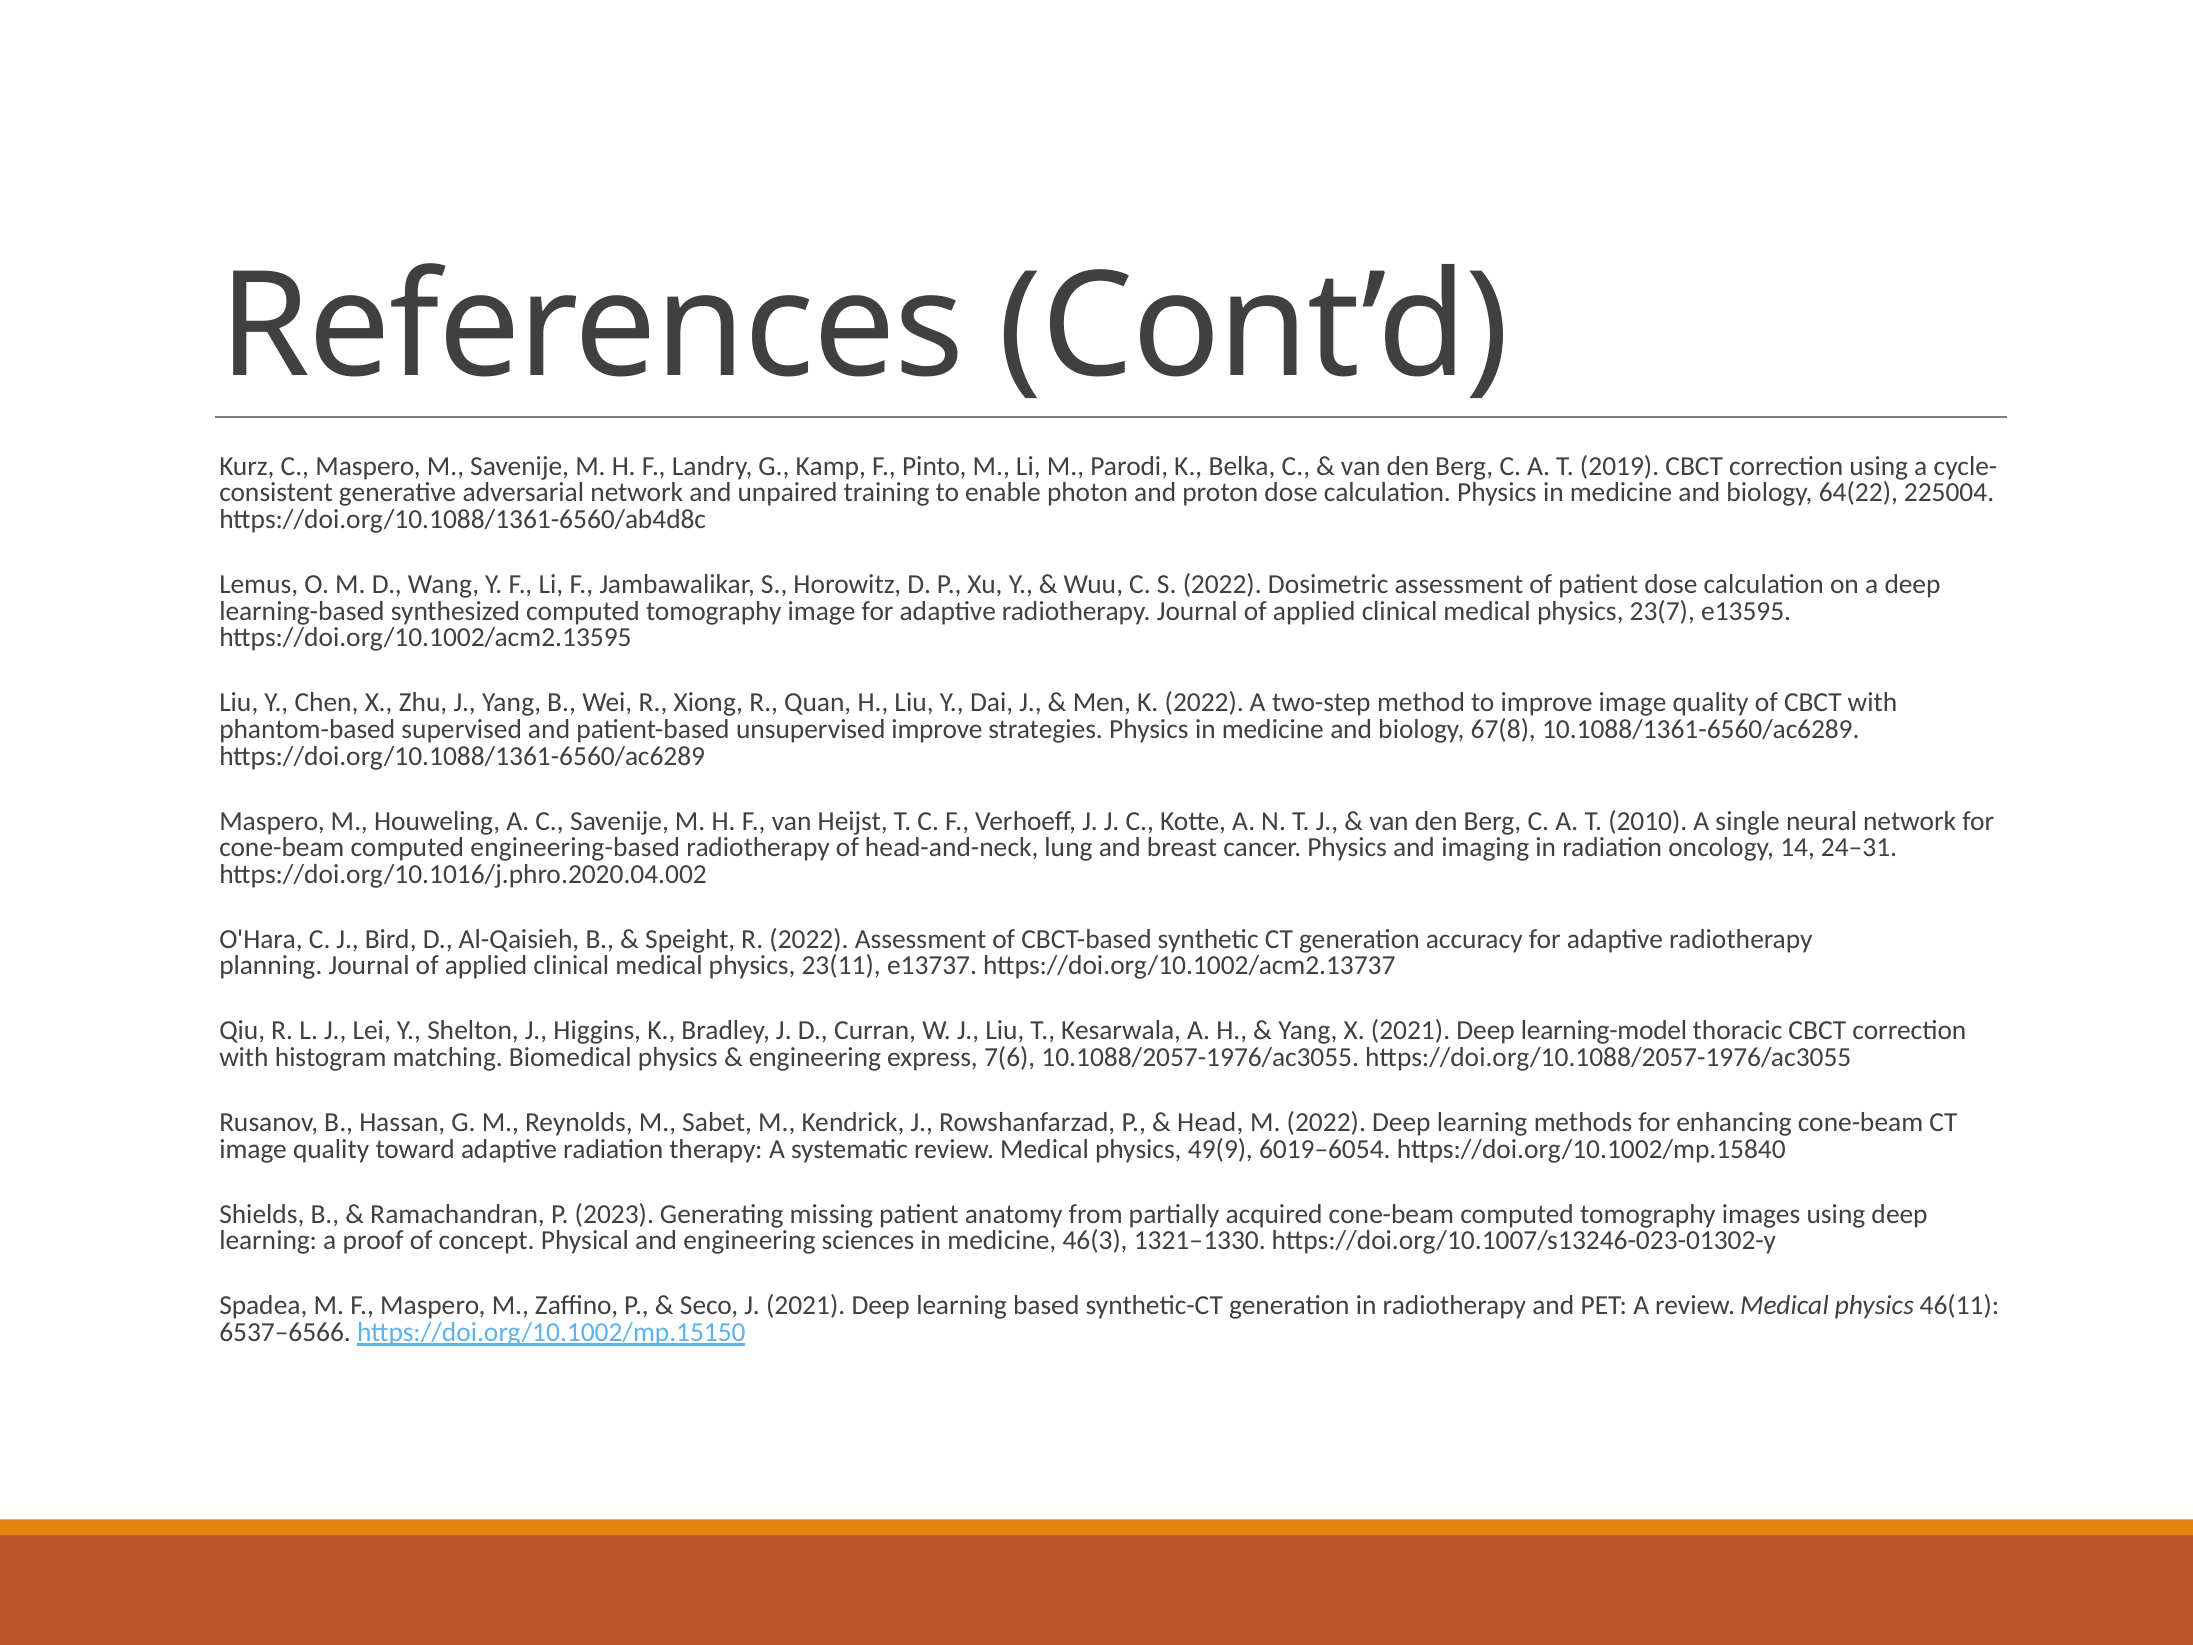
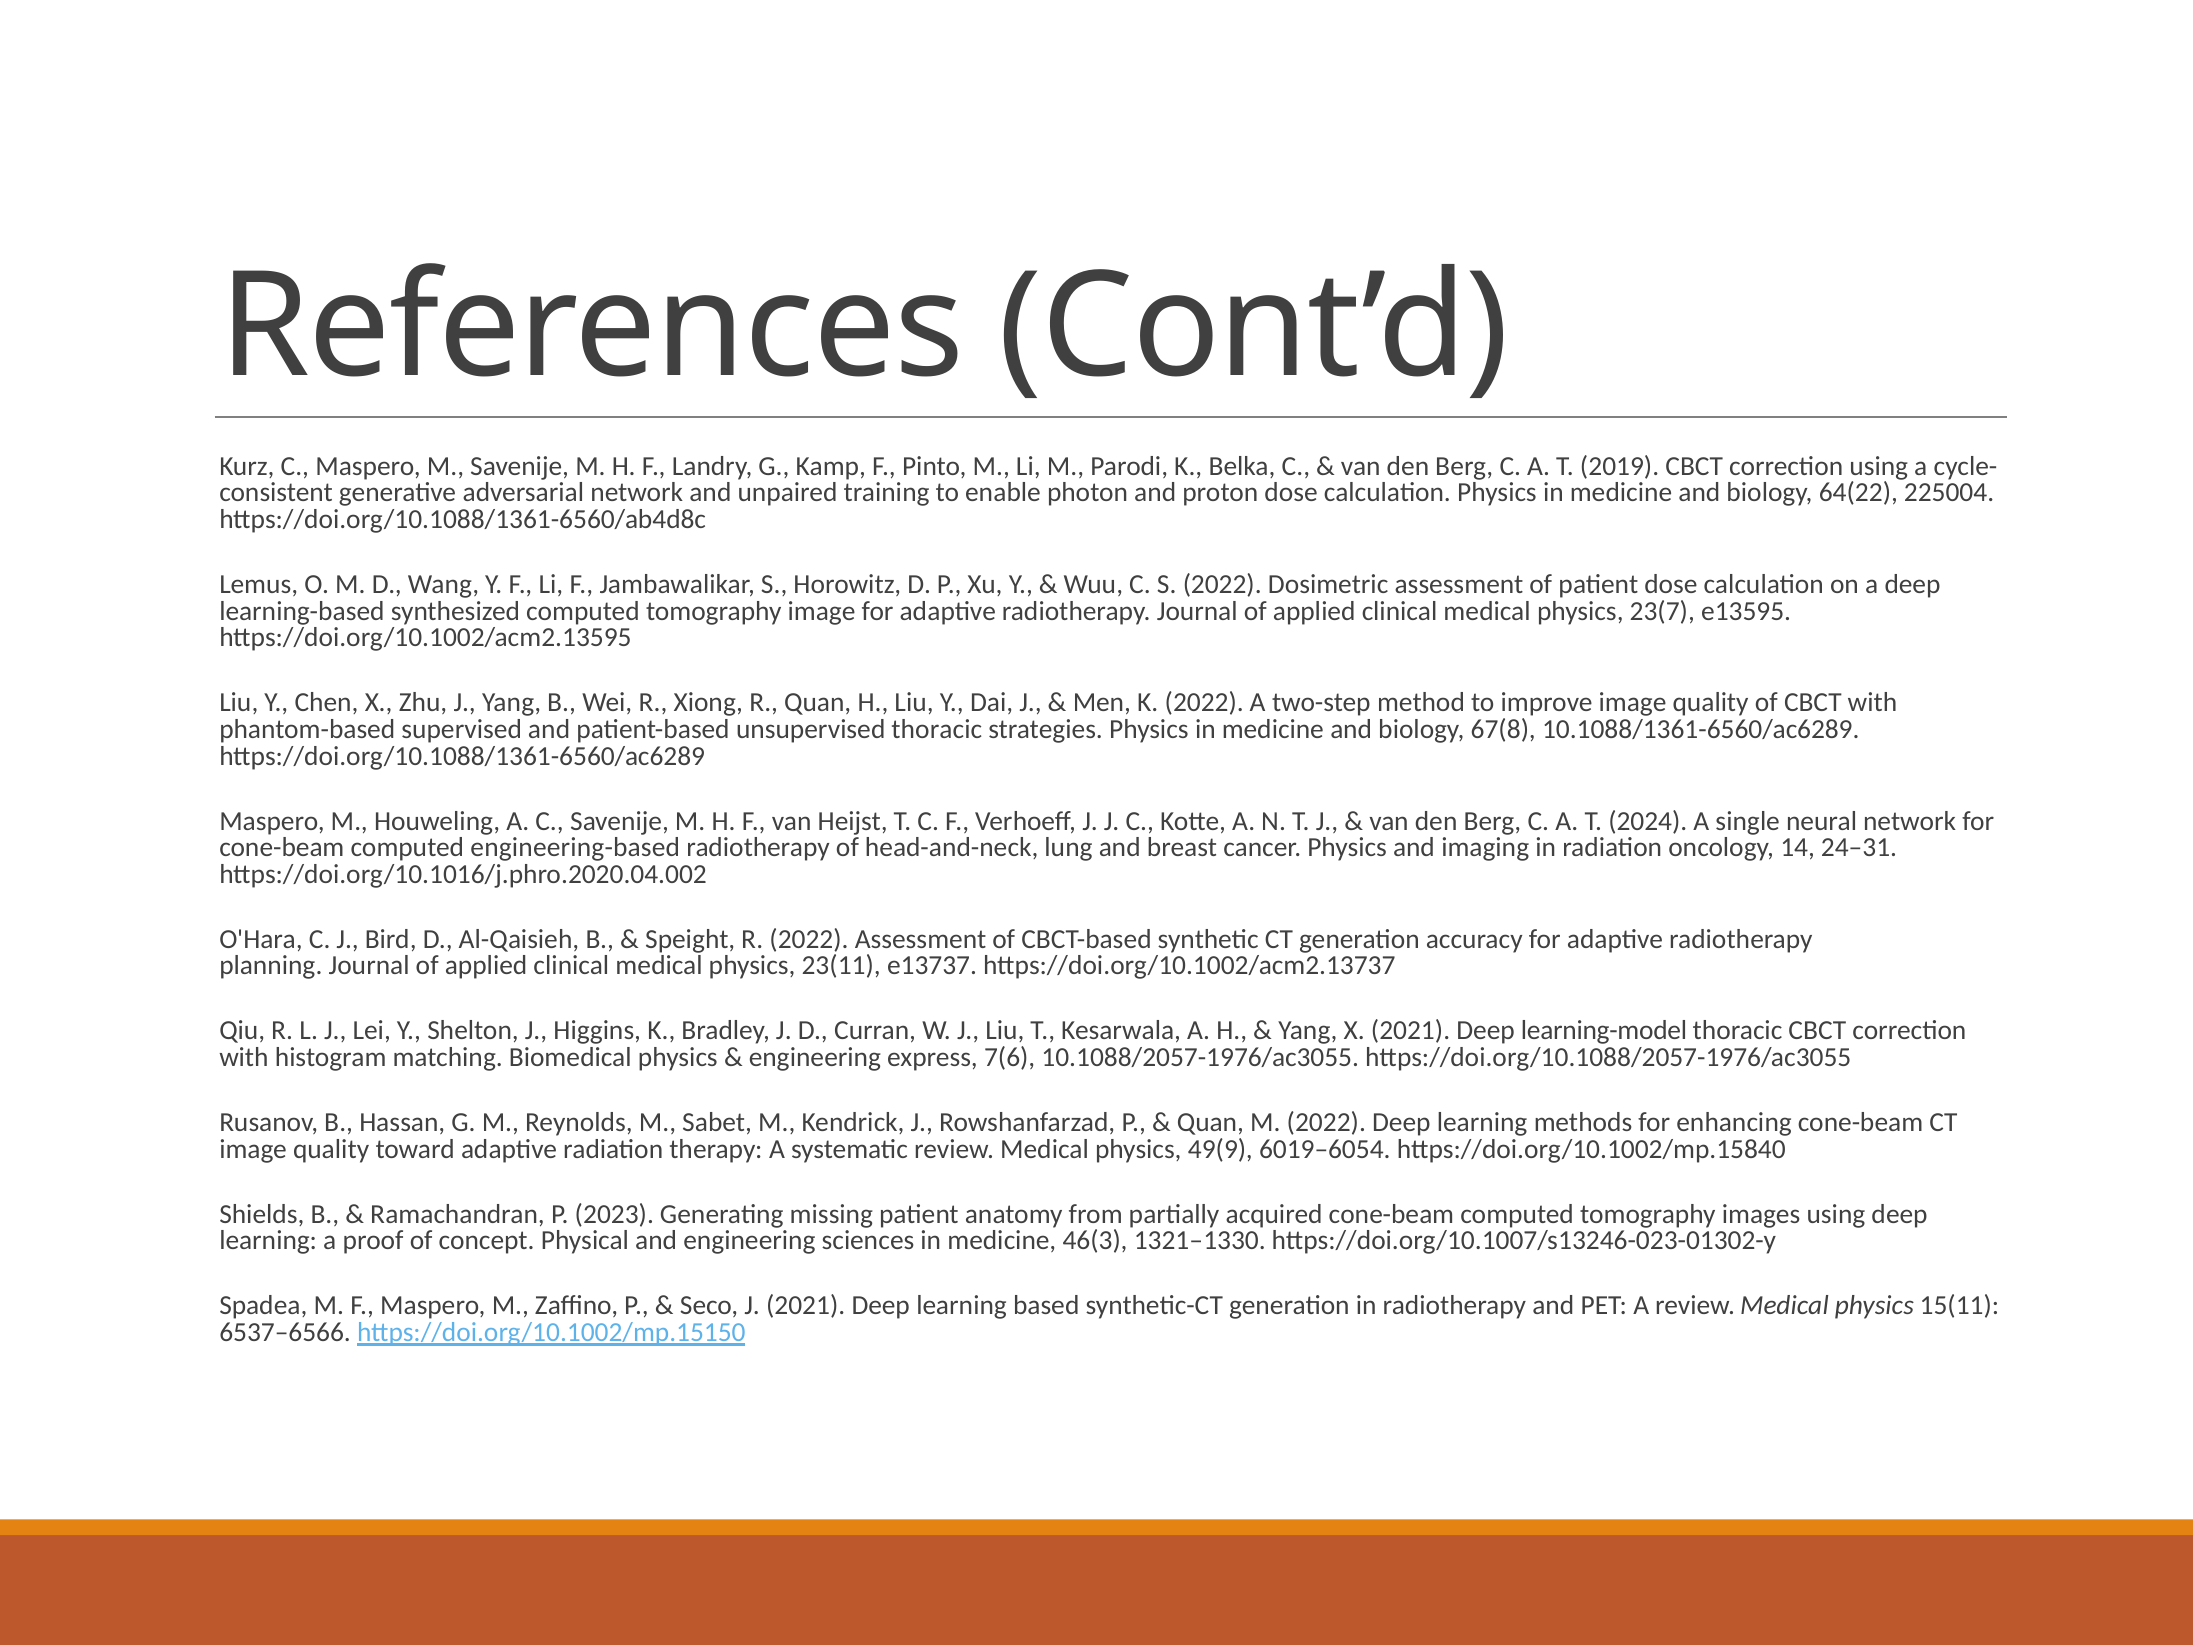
unsupervised improve: improve -> thoracic (937, 729)
2010: 2010 -> 2024 (1648, 821)
Head: Head -> Quan (1210, 1122)
46(11: 46(11 -> 15(11 (1959, 1306)
